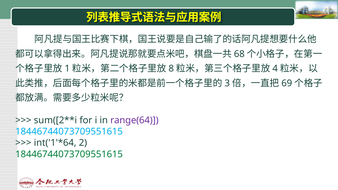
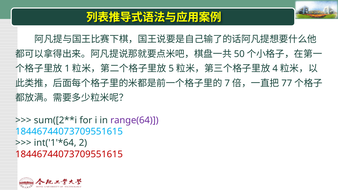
68: 68 -> 50 (239, 54)
8: 8 -> 5 (171, 69)
3: 3 -> 7 (227, 83)
69: 69 -> 77 (287, 83)
18446744073709551615 colour: green -> red (69, 154)
